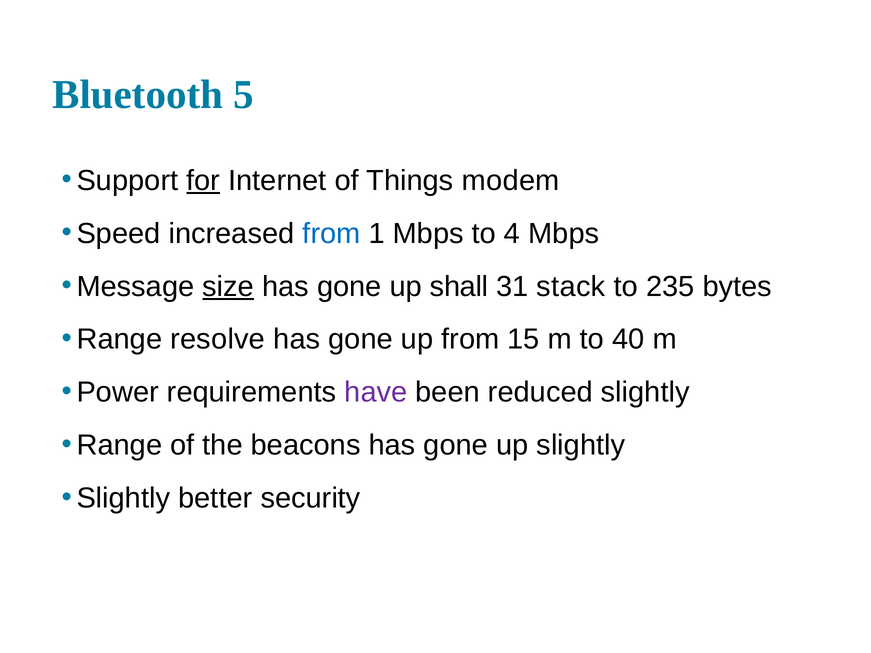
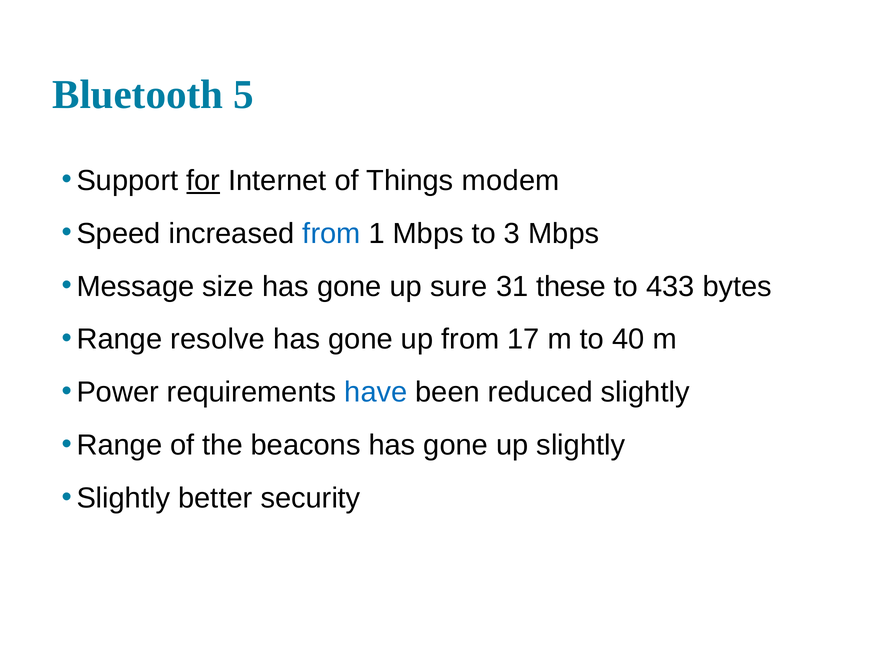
4: 4 -> 3 (512, 234)
size underline: present -> none (228, 287)
shall: shall -> sure (459, 287)
stack: stack -> these (571, 287)
235: 235 -> 433 (670, 287)
15: 15 -> 17 (523, 340)
have colour: purple -> blue (376, 393)
